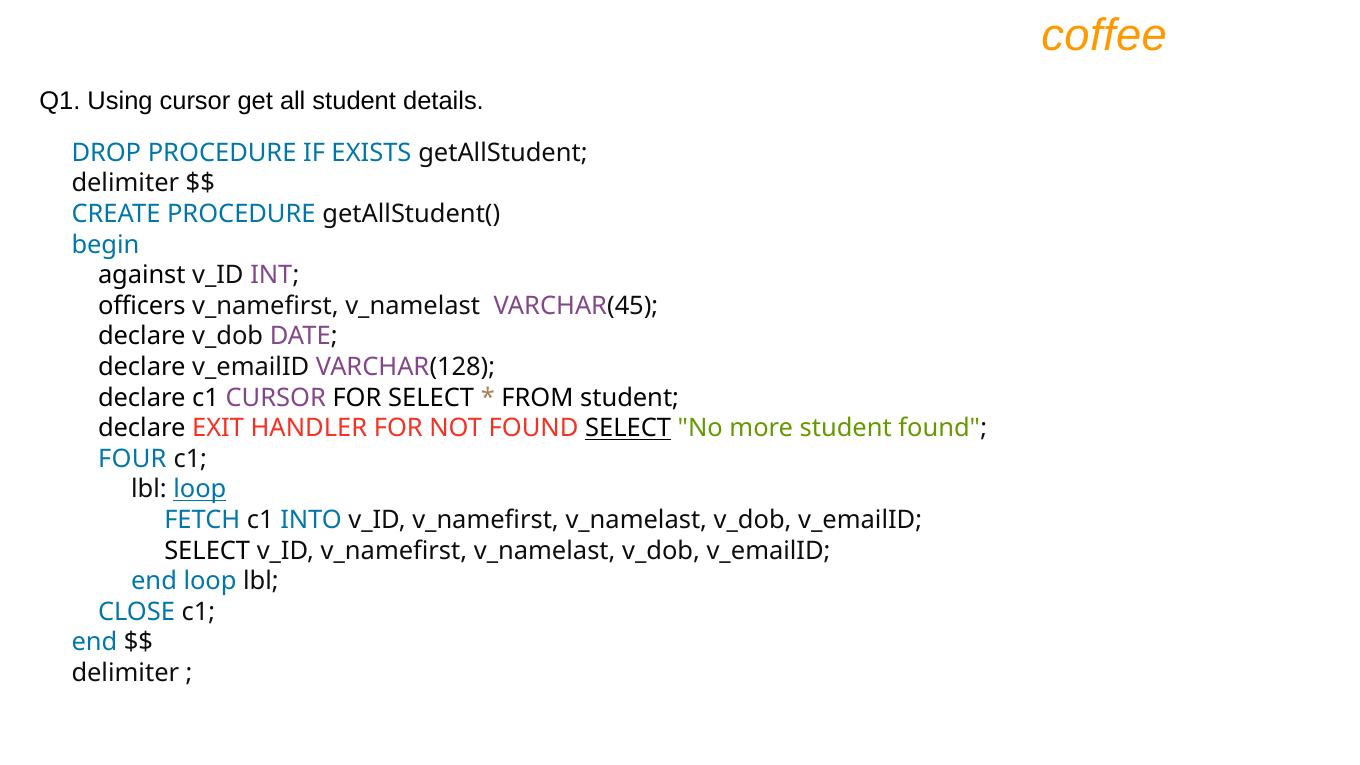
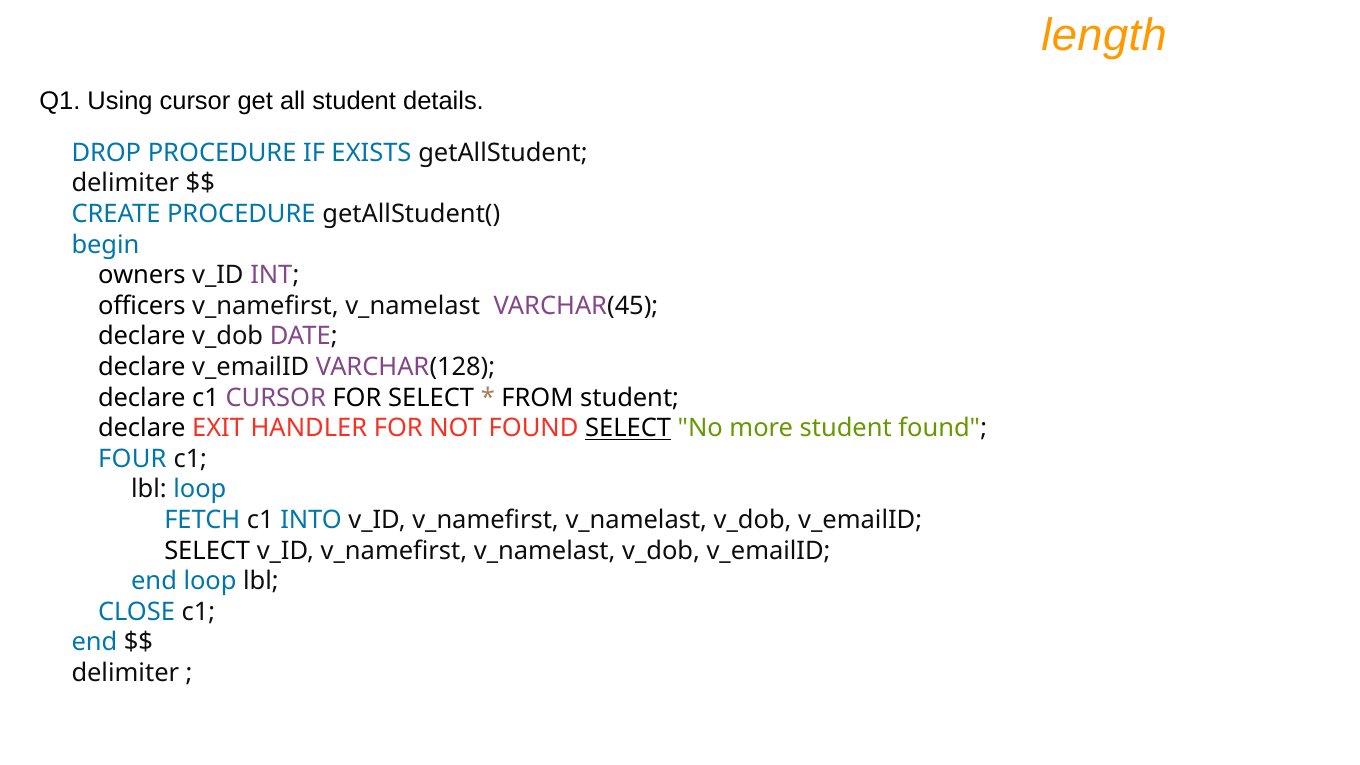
coffee: coffee -> length (1104, 35)
against: against -> owners (142, 275)
loop underline: present -> none (200, 490)
